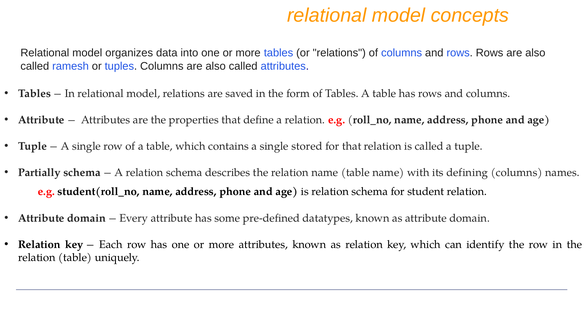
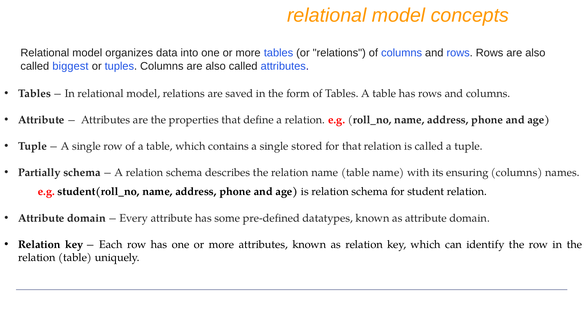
ramesh: ramesh -> biggest (70, 66)
defining: defining -> ensuring (467, 173)
